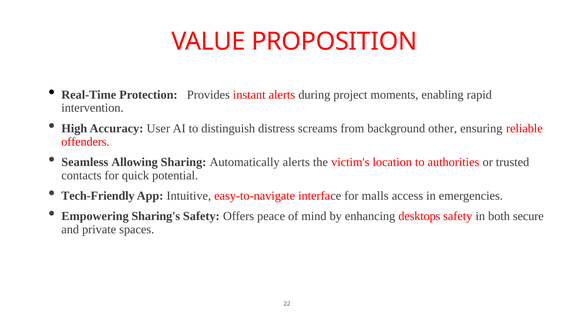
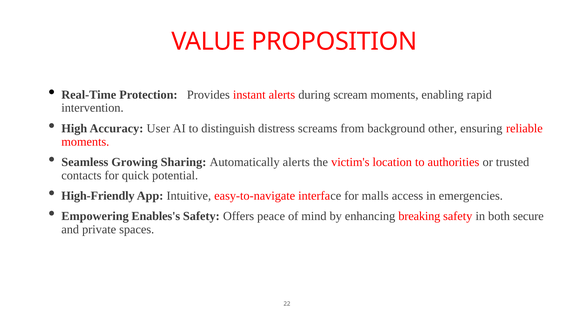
project: project -> scream (350, 95)
offenders: offenders -> moments (85, 142)
Allowing: Allowing -> Growing (135, 162)
Tech-Friendly: Tech-Friendly -> High-Friendly (98, 196)
Sharing's: Sharing's -> Enables's (156, 216)
desktops: desktops -> breaking (419, 216)
